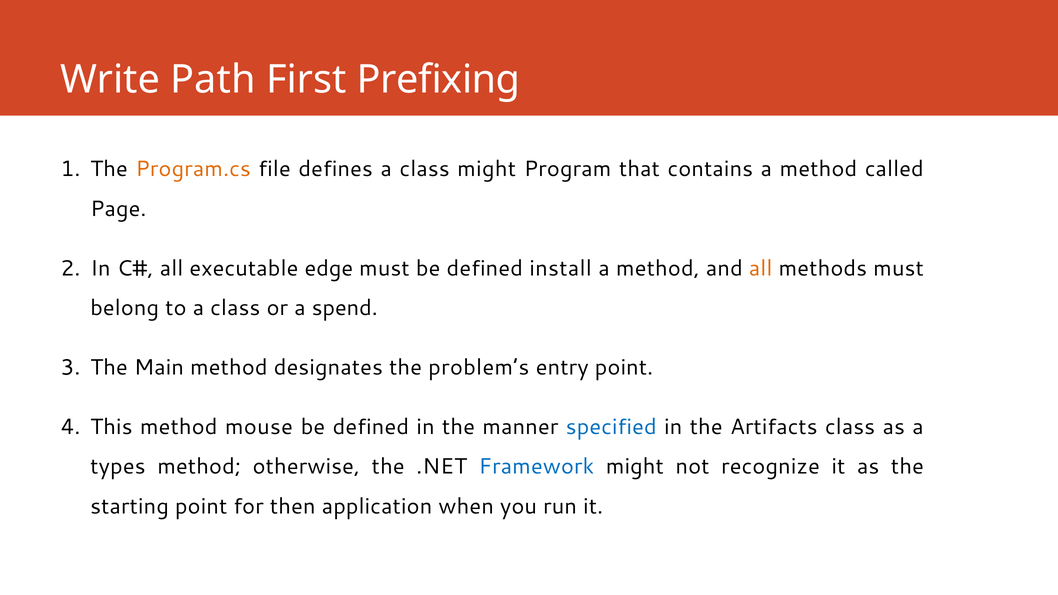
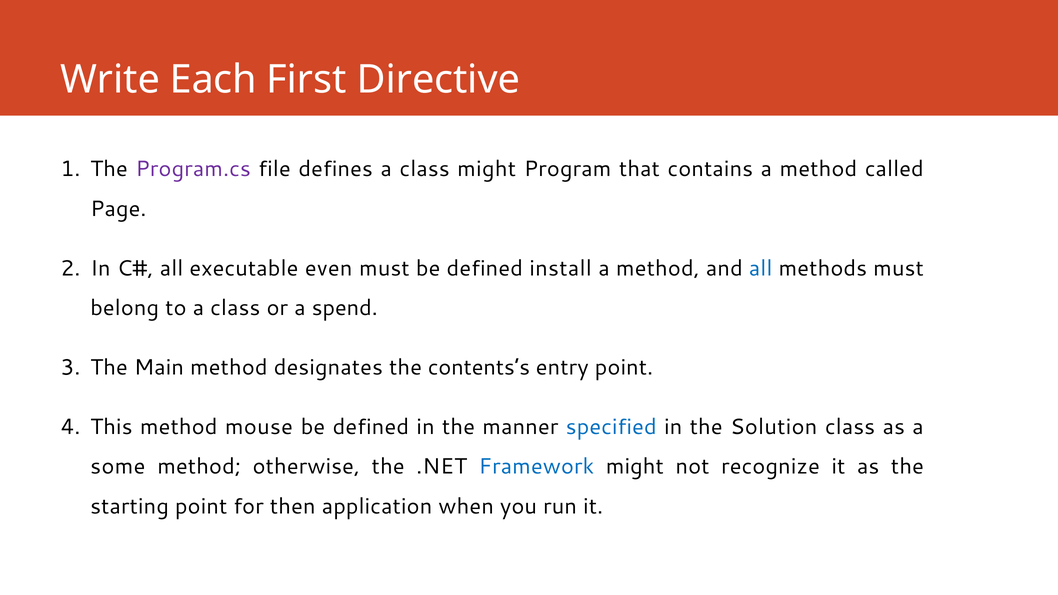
Path: Path -> Each (213, 80)
Prefixing: Prefixing -> Directive (438, 80)
Program.cs colour: orange -> purple (193, 169)
edge: edge -> even (329, 268)
all colour: orange -> blue (761, 268)
problem’s: problem’s -> contents’s (479, 368)
Artifacts: Artifacts -> Solution (774, 427)
types: types -> some (118, 467)
